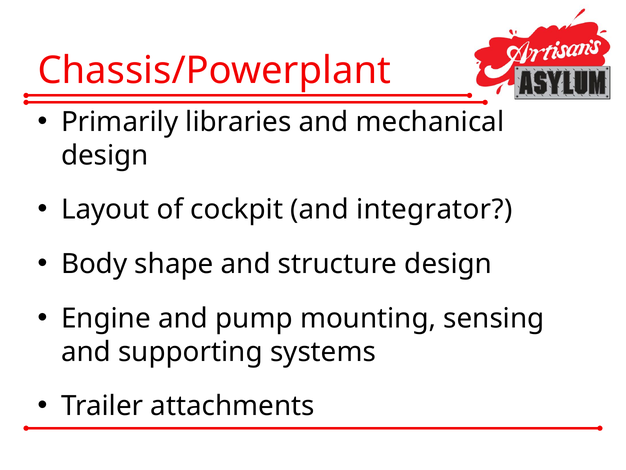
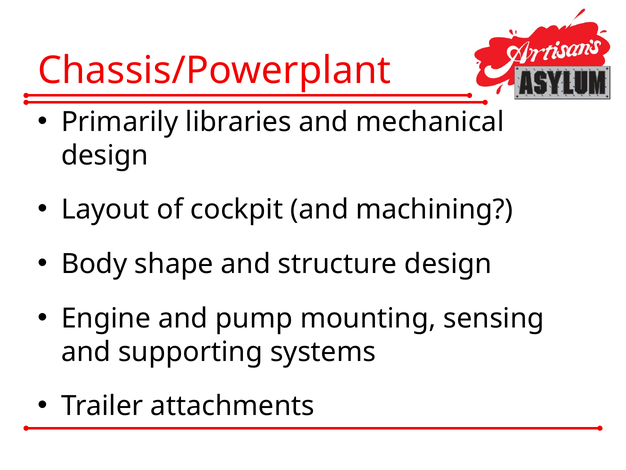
integrator: integrator -> machining (434, 210)
